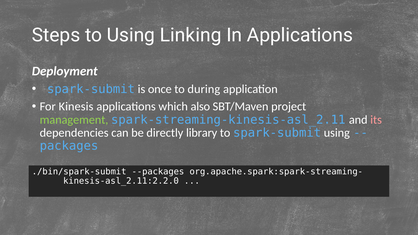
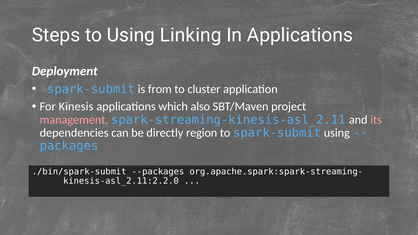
once: once -> from (160, 89)
during: during -> cluster (204, 89)
management colour: light green -> pink (74, 120)
library: library -> region (202, 133)
